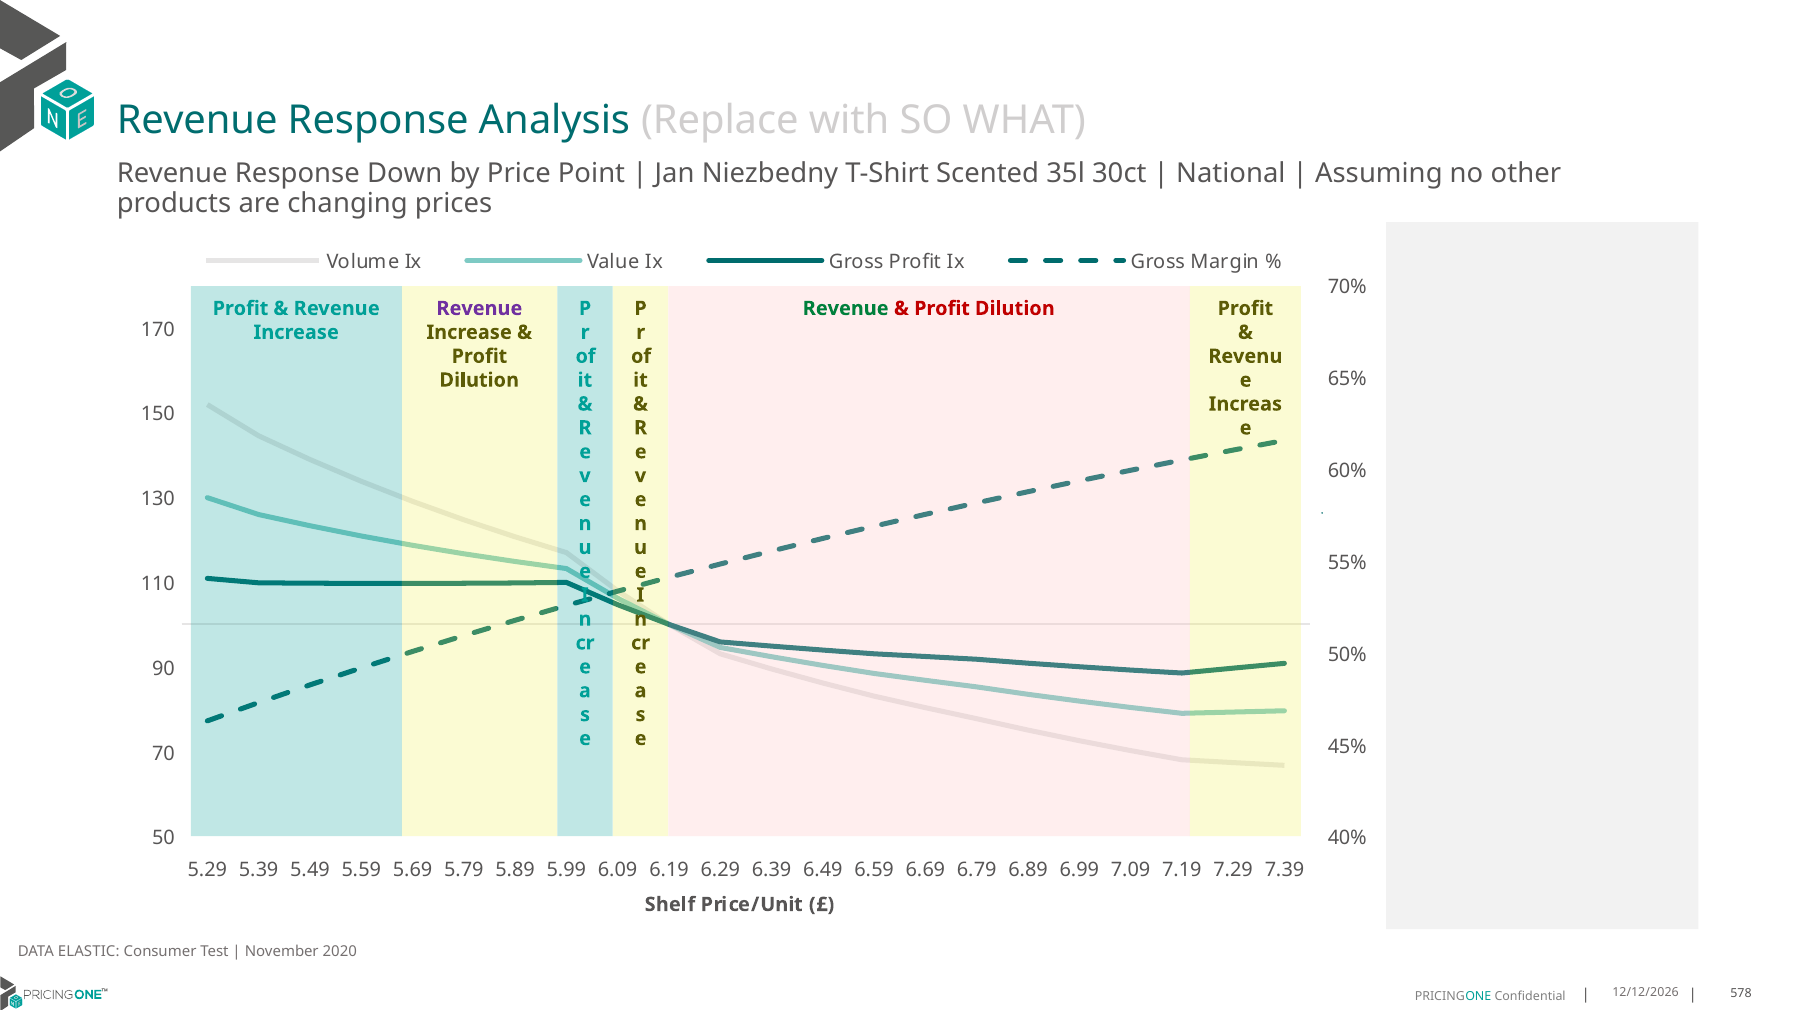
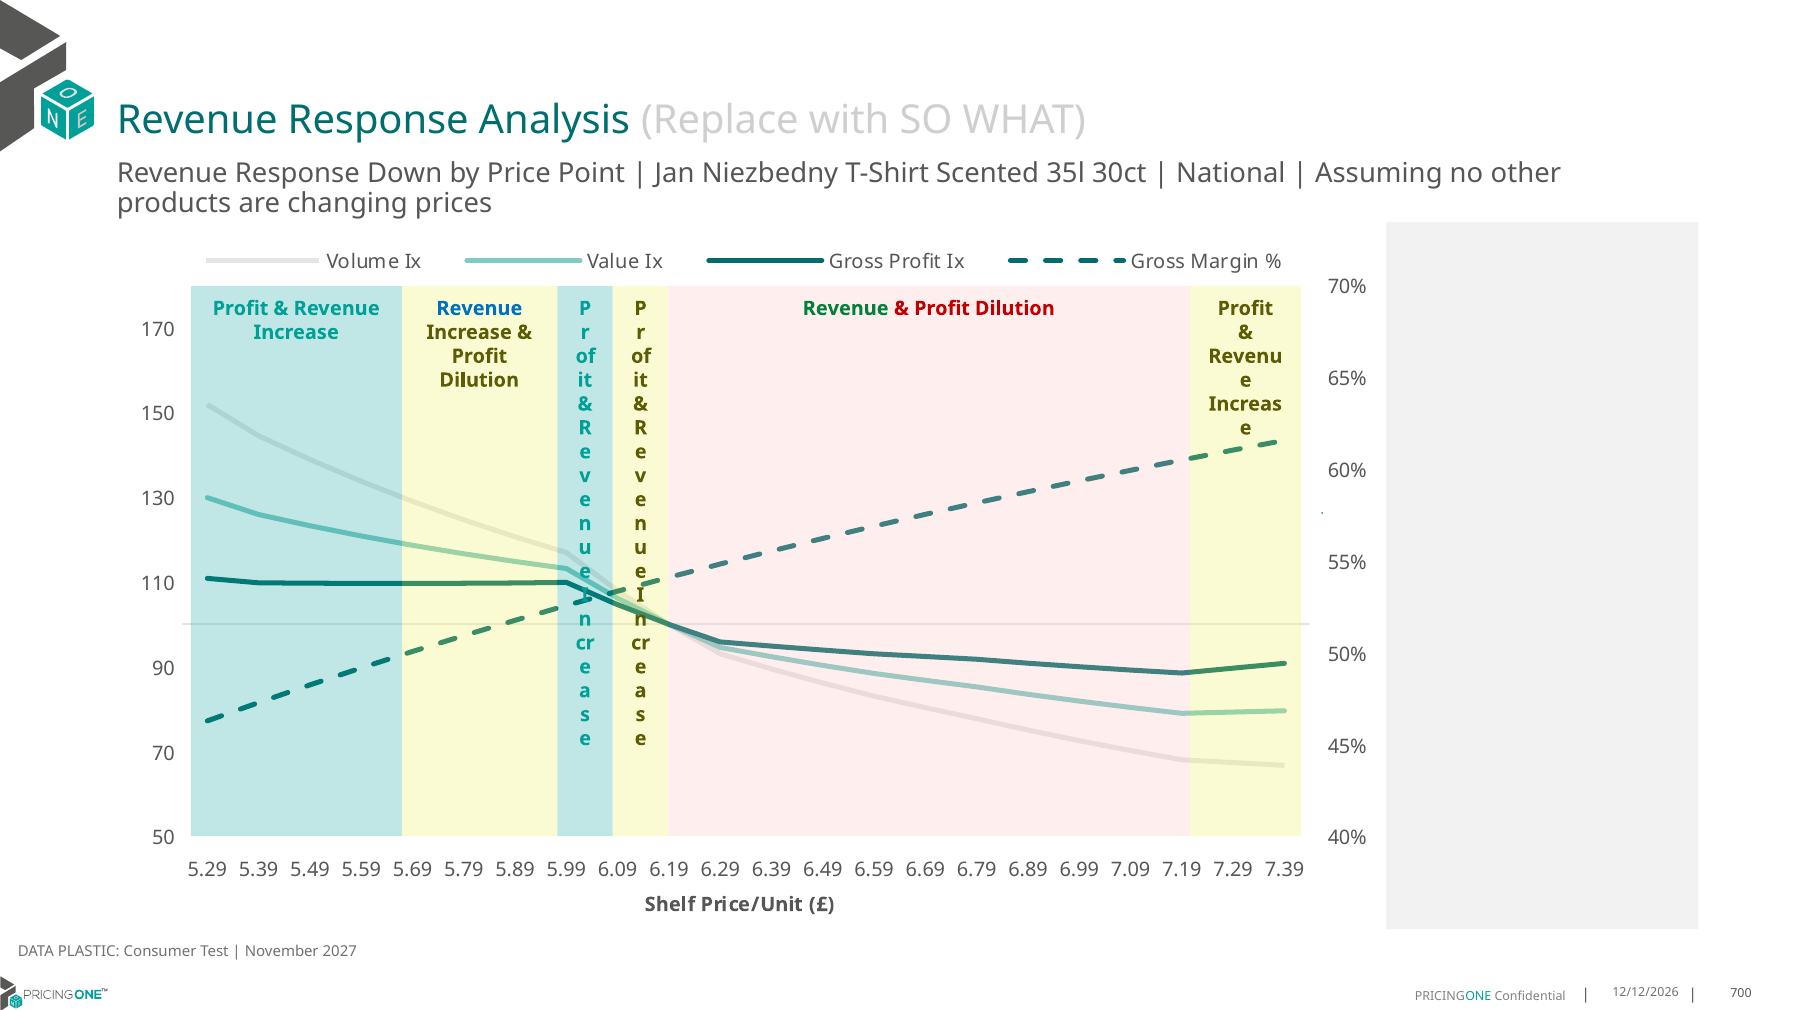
Revenue colour: purple -> blue (479, 308)
ELASTIC: ELASTIC -> PLASTIC (89, 952)
2020: 2020 -> 2027 (340, 952)
578: 578 -> 700 (1741, 993)
